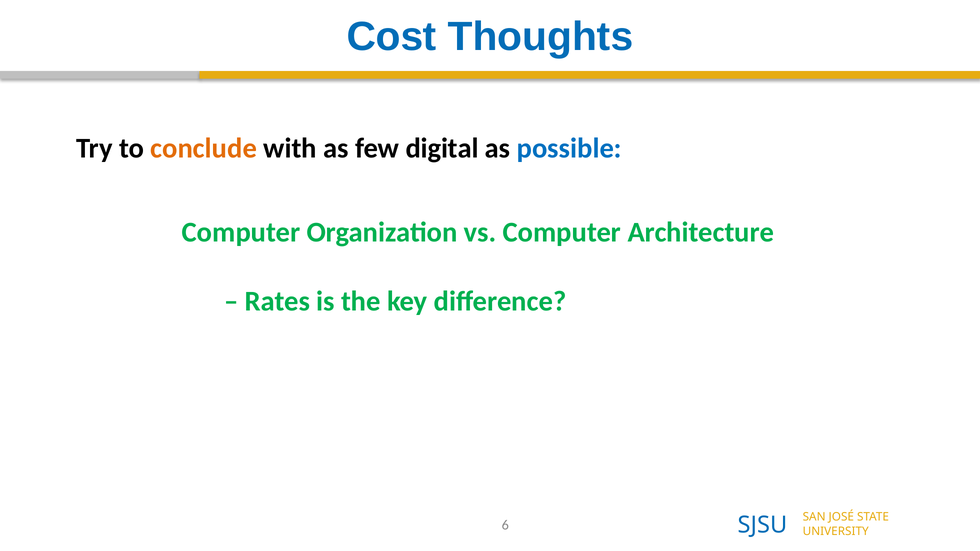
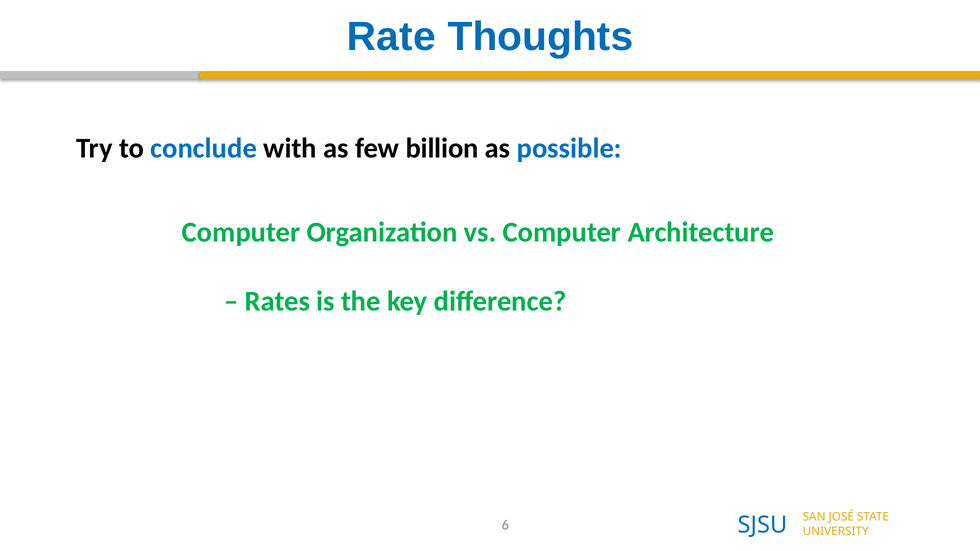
Cost: Cost -> Rate (391, 37)
conclude colour: orange -> blue (204, 148)
digital: digital -> billion (442, 148)
